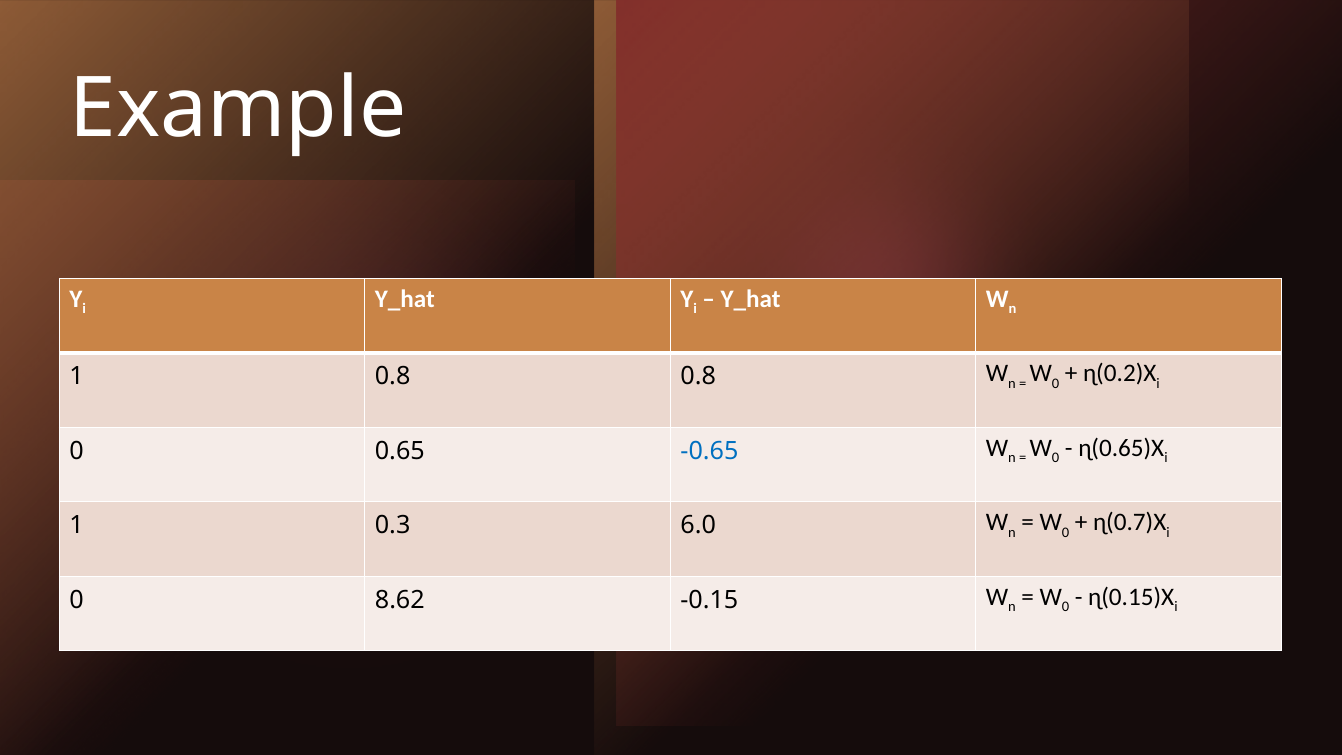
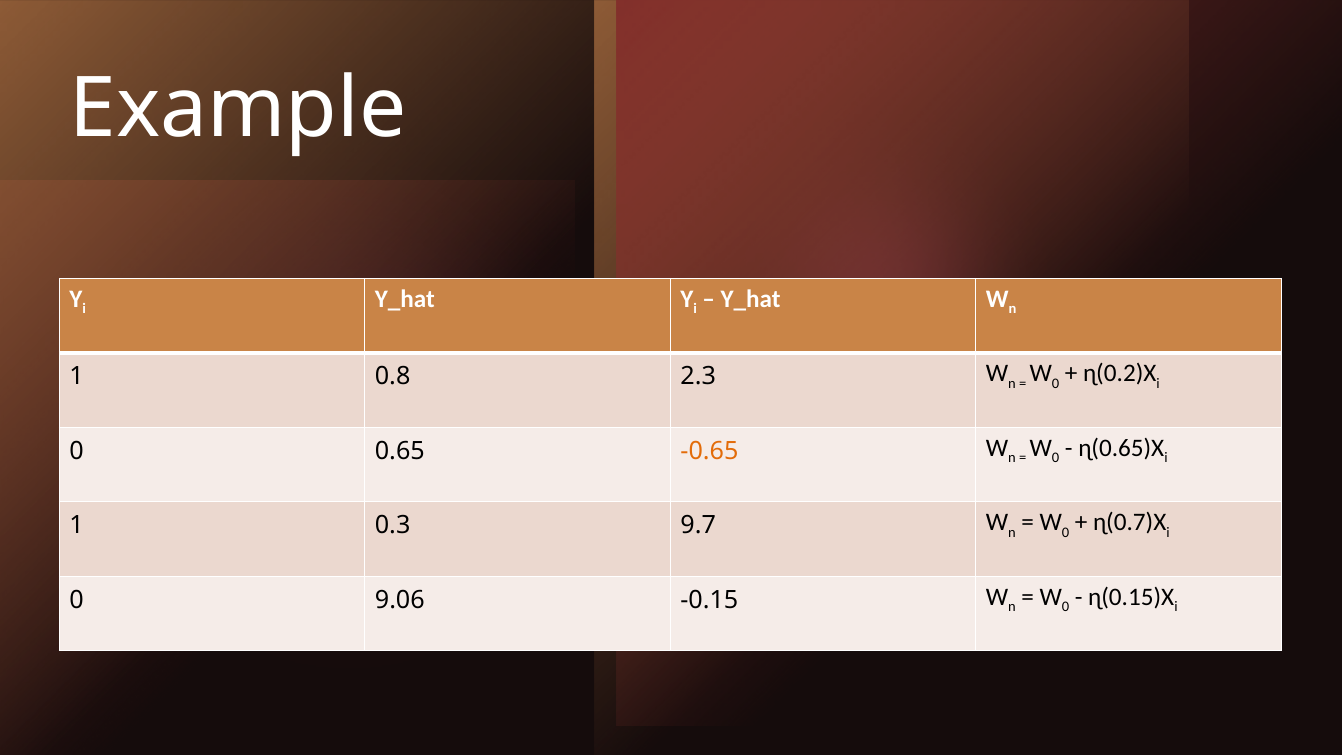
0.8 0.8: 0.8 -> 2.3 (698, 376)
-0.65 colour: blue -> orange (709, 451)
6.0: 6.0 -> 9.7 (698, 525)
8.62: 8.62 -> 9.06 (400, 600)
